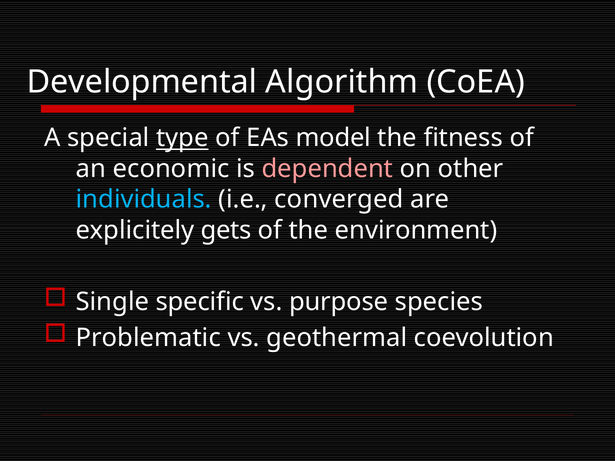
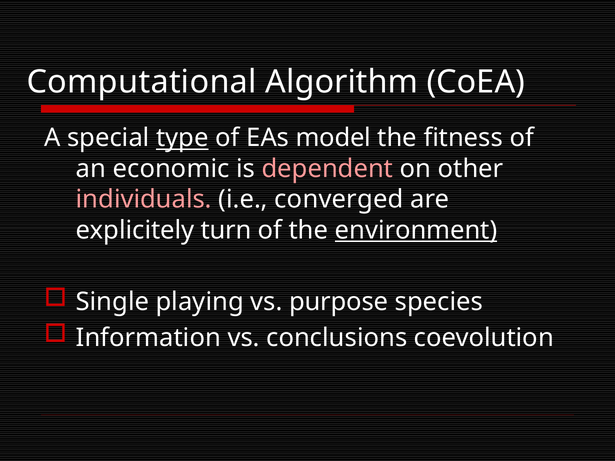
Developmental: Developmental -> Computational (142, 82)
individuals colour: light blue -> pink (144, 200)
gets: gets -> turn (226, 230)
environment underline: none -> present (416, 230)
specific: specific -> playing (200, 302)
Problematic: Problematic -> Information (148, 338)
geothermal: geothermal -> conclusions (337, 338)
